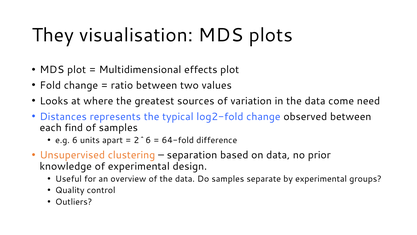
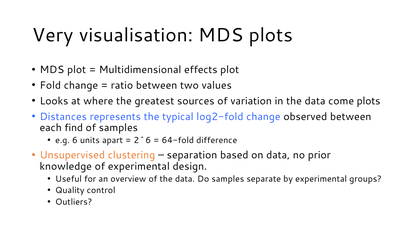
They: They -> Very (53, 35)
come need: need -> plots (369, 101)
